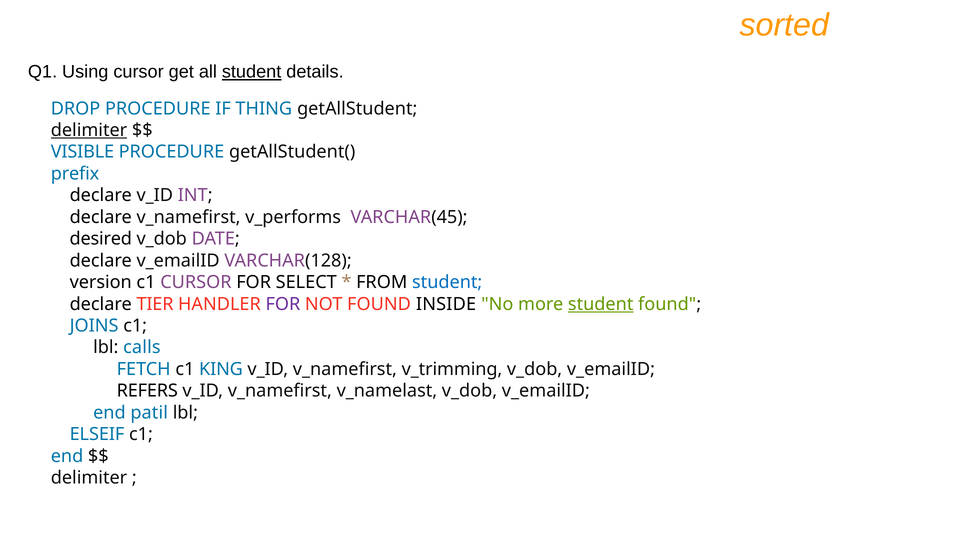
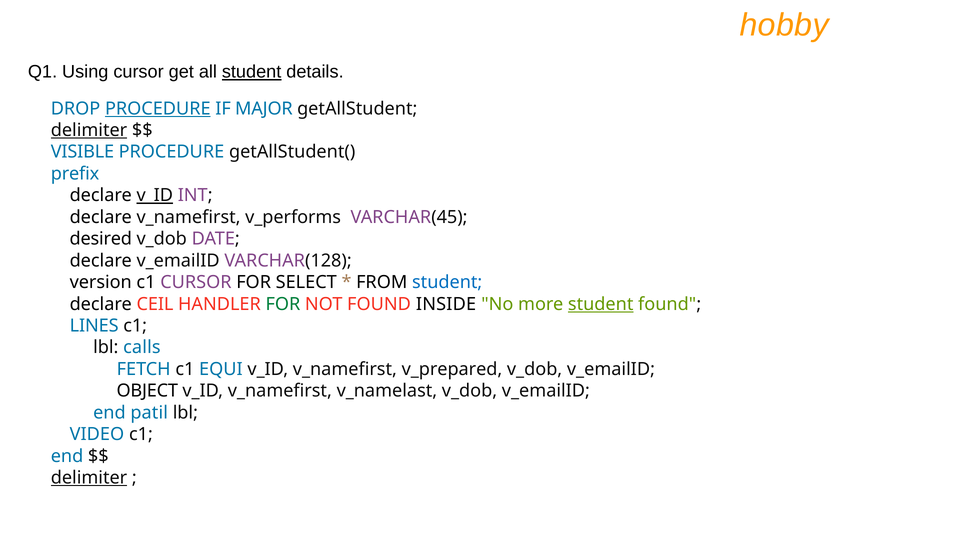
sorted: sorted -> hobby (784, 25)
PROCEDURE underline: none -> present (158, 109)
THING: THING -> MAJOR (264, 109)
v_ID underline: none -> present (155, 196)
TIER: TIER -> CEIL (155, 304)
FOR colour: purple -> green (283, 304)
JOINS: JOINS -> LINES (94, 326)
KING: KING -> EQUI (221, 369)
v_trimming: v_trimming -> v_prepared (452, 369)
REFERS: REFERS -> OBJECT (147, 391)
ELSEIF: ELSEIF -> VIDEO (97, 435)
delimiter underline: none -> present (89, 478)
